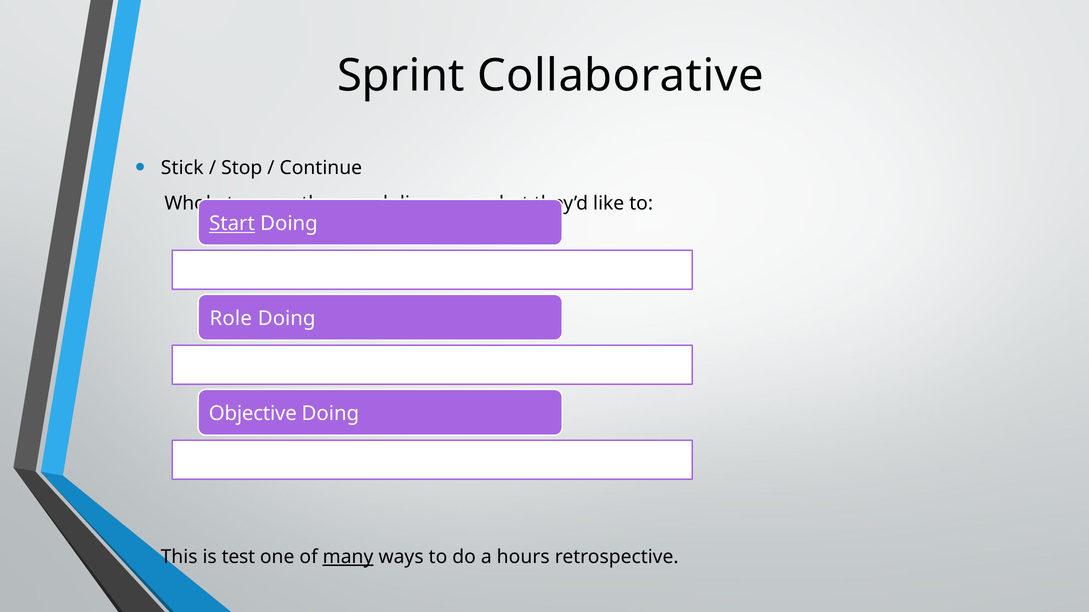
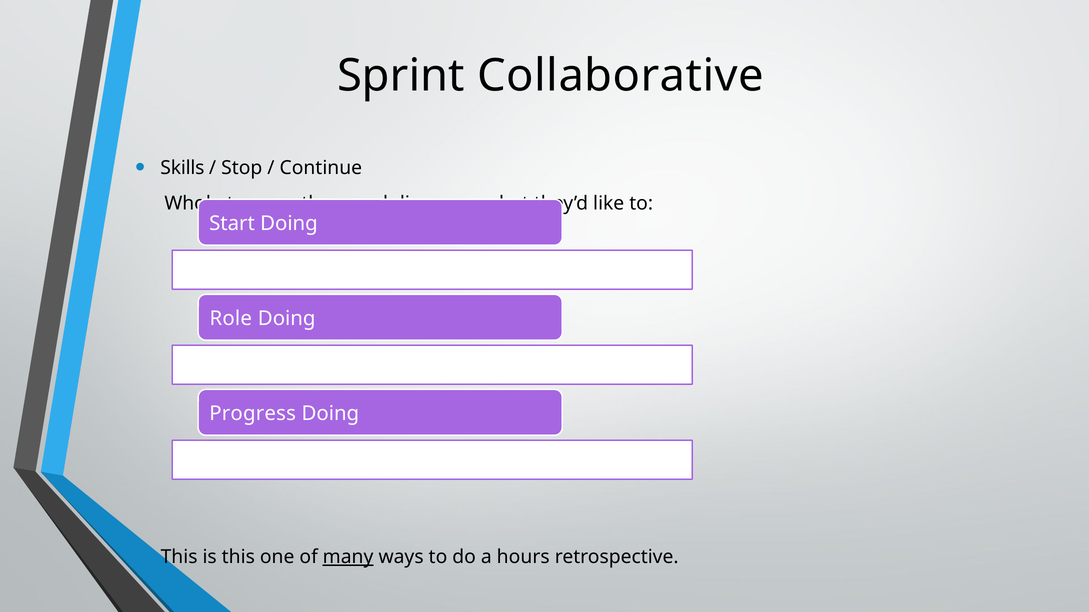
Stick: Stick -> Skills (182, 168)
Start underline: present -> none (232, 224)
Objective: Objective -> Progress (253, 414)
is test: test -> this (238, 557)
